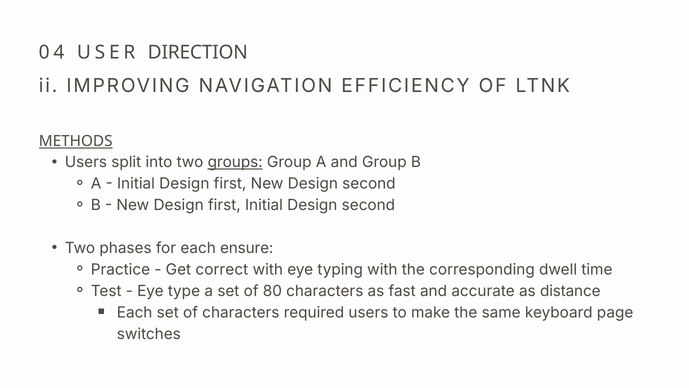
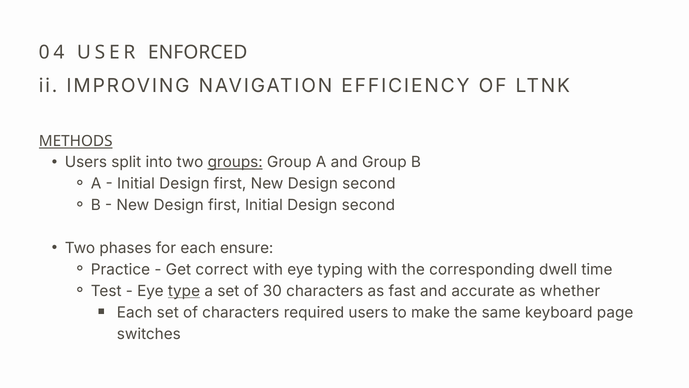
DIRECTION: DIRECTION -> ENFORCED (198, 53)
type underline: none -> present (184, 291)
80: 80 -> 30 (272, 291)
distance: distance -> whether (570, 291)
